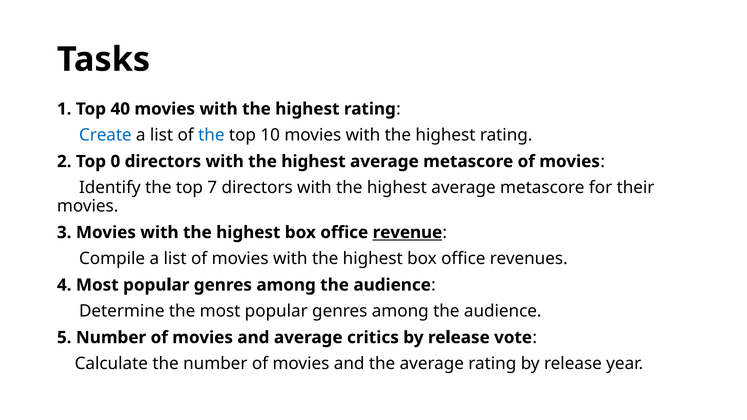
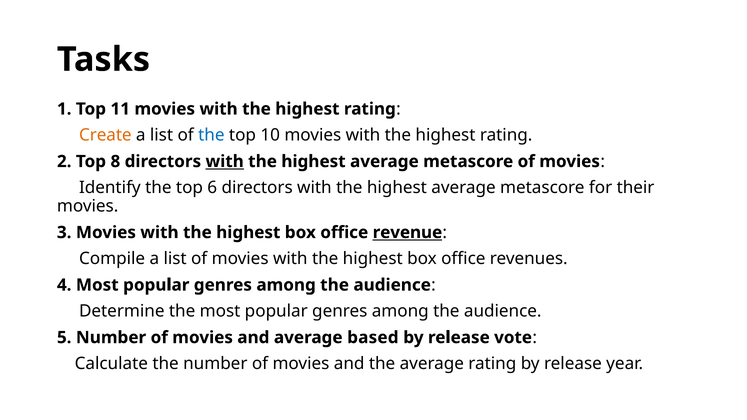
40: 40 -> 11 (120, 109)
Create colour: blue -> orange (105, 135)
0: 0 -> 8 (115, 162)
with underline: none -> present (225, 162)
7: 7 -> 6 (212, 188)
critics: critics -> based (373, 338)
